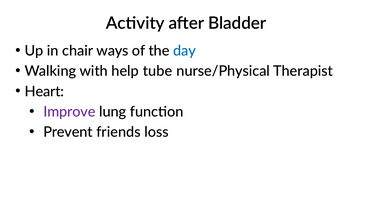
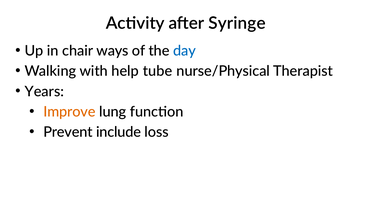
Bladder: Bladder -> Syringe (237, 23)
Heart: Heart -> Years (44, 91)
Improve colour: purple -> orange (69, 112)
friends: friends -> include (119, 132)
